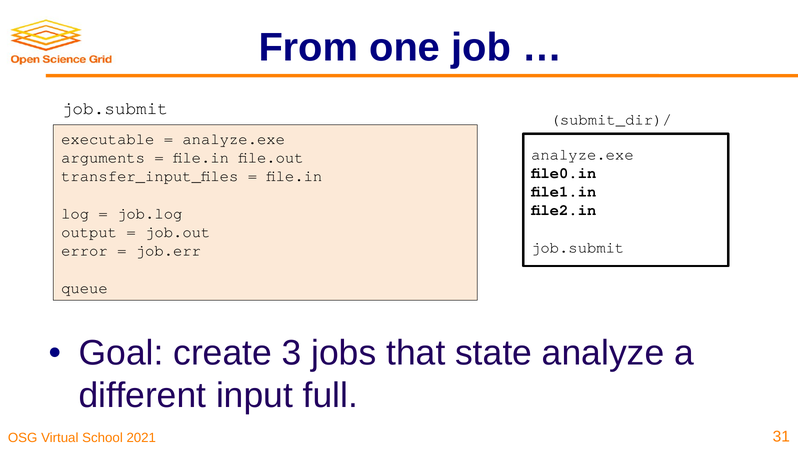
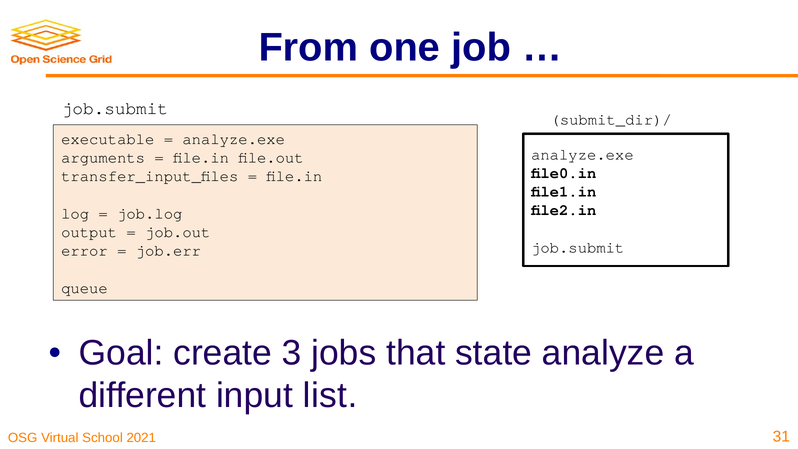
full: full -> list (330, 395)
